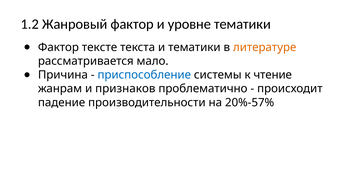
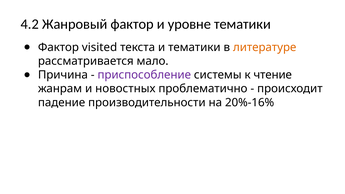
1.2: 1.2 -> 4.2 (30, 24)
тексте: тексте -> visited (100, 47)
приспособление colour: blue -> purple (144, 75)
признаков: признаков -> новостных (125, 89)
20%-57%: 20%-57% -> 20%-16% (250, 103)
